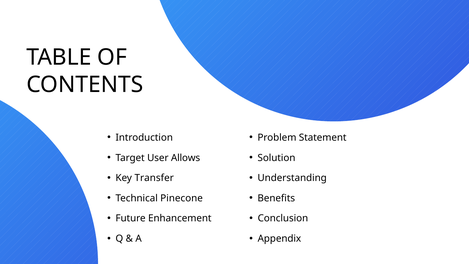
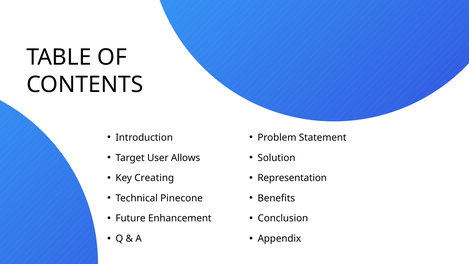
Transfer: Transfer -> Creating (154, 178)
Understanding: Understanding -> Representation (292, 178)
